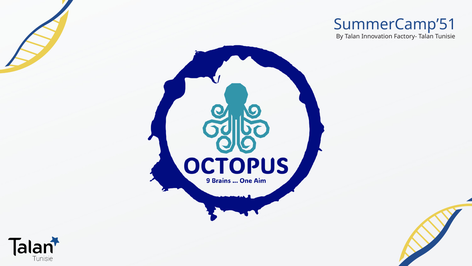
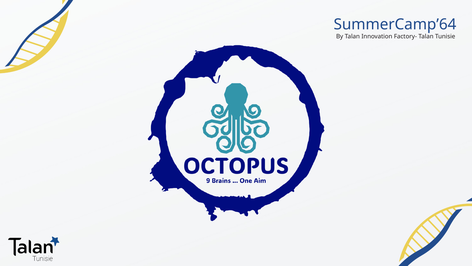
SummerCamp’51: SummerCamp’51 -> SummerCamp’64 (395, 25)
